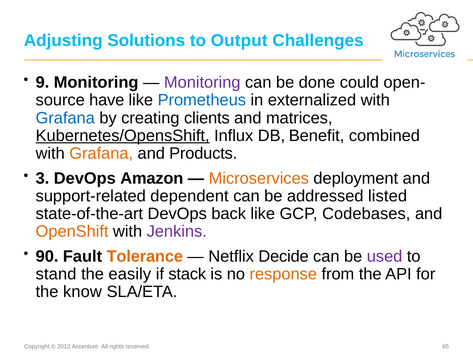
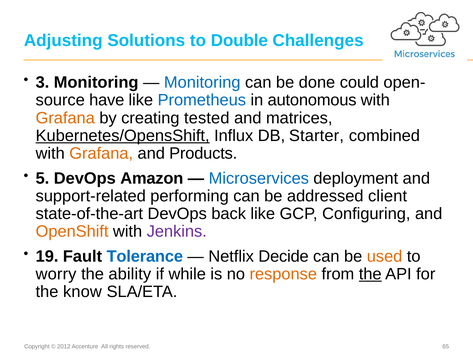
Output: Output -> Double (239, 40)
9: 9 -> 3 (42, 82)
Monitoring colour: purple -> blue (202, 82)
externalized: externalized -> autonomous (312, 100)
Grafana colour: blue -> orange (65, 118)
clients: clients -> tested (207, 118)
Benefit: Benefit -> Starter (316, 136)
3: 3 -> 5 (42, 178)
Microservices colour: orange -> blue (259, 178)
dependent: dependent -> performing (190, 196)
listed: listed -> client (388, 196)
Codebases: Codebases -> Configuring (366, 214)
90: 90 -> 19 (47, 256)
Tolerance colour: orange -> blue (145, 256)
used colour: purple -> orange (385, 256)
stand: stand -> worry (56, 274)
easily: easily -> ability (130, 274)
stack: stack -> while (187, 274)
the underline: none -> present (370, 274)
